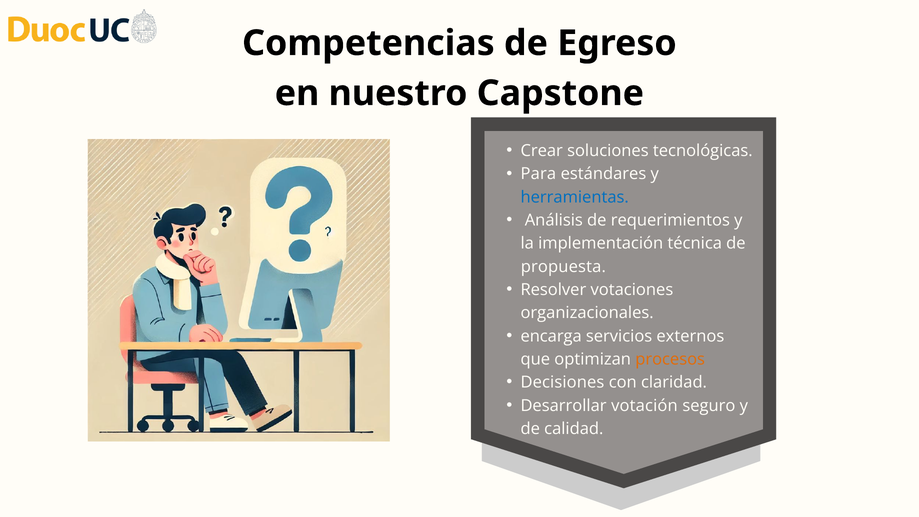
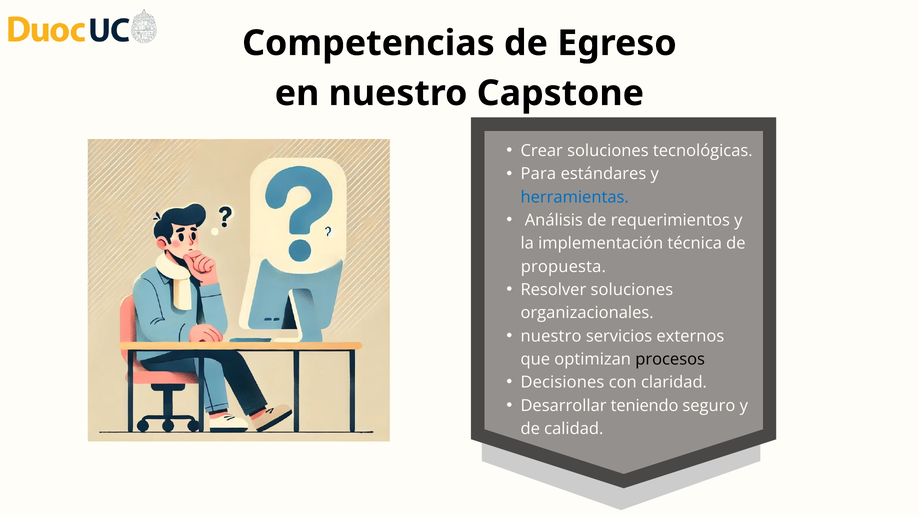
Resolver votaciones: votaciones -> soluciones (632, 290)
encarga: encarga -> nuestro (551, 336)
procesos colour: orange -> black (670, 359)
votación: votación -> teniendo (645, 406)
